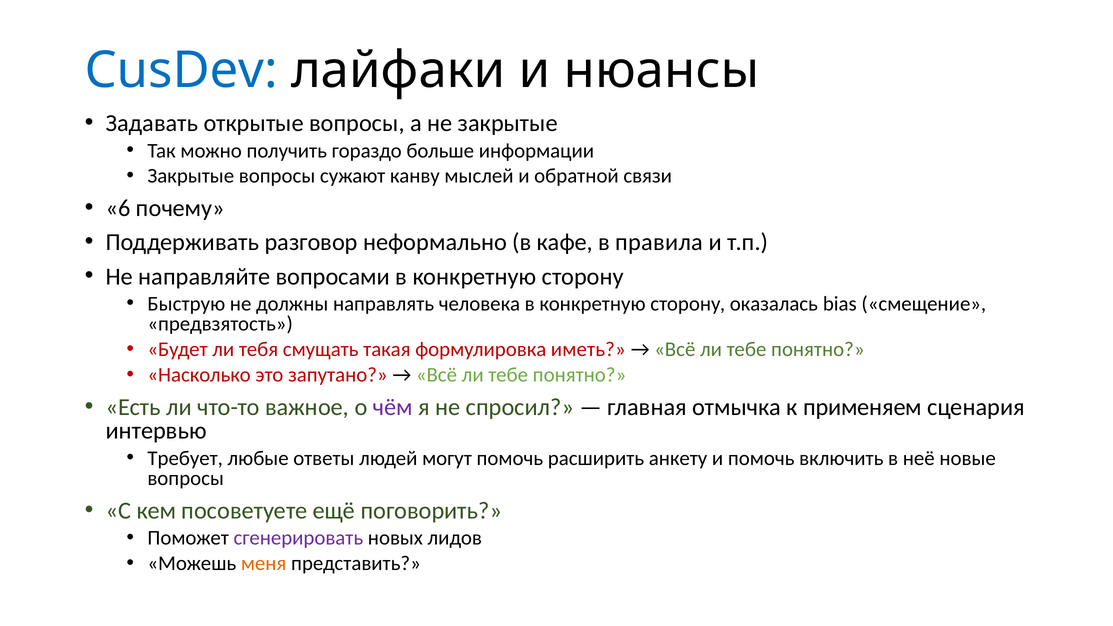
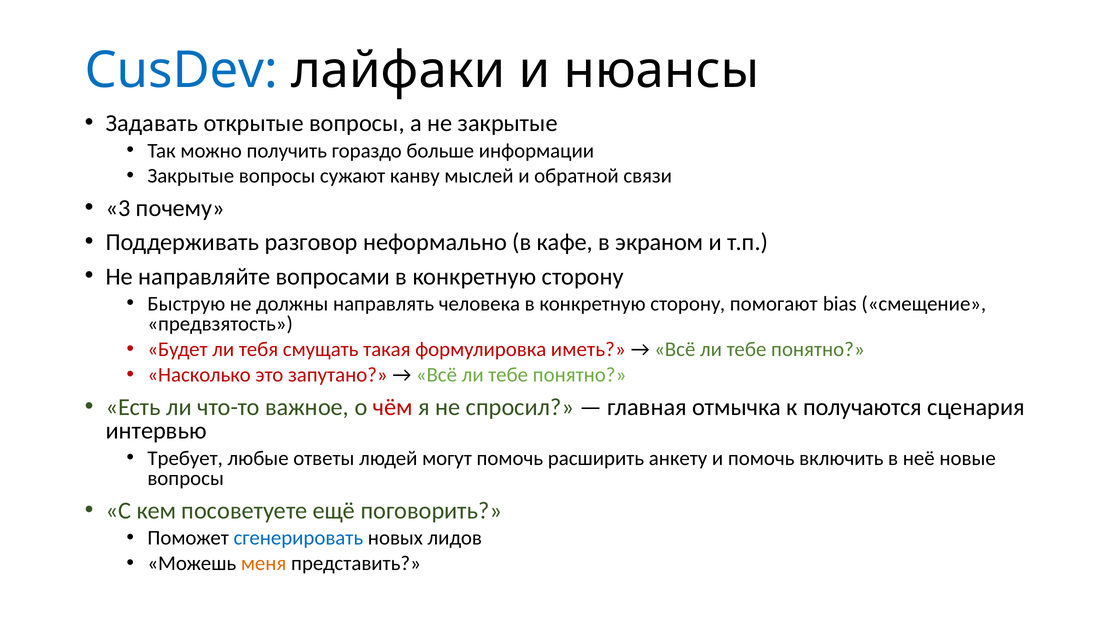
6: 6 -> 3 (118, 208)
правила: правила -> экраном (659, 242)
оказалась: оказалась -> помогают (774, 304)
чём colour: purple -> red (393, 407)
применяем: применяем -> получаются (863, 407)
сгенерировать colour: purple -> blue (298, 538)
